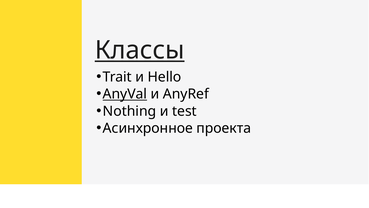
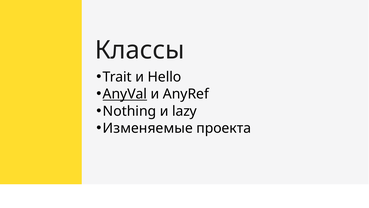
Классы underline: present -> none (140, 50)
test: test -> lazy (185, 111)
Асинхронное: Асинхронное -> Изменяемые (148, 128)
